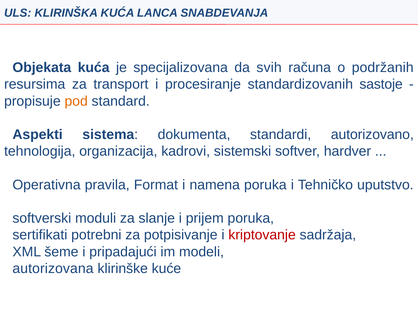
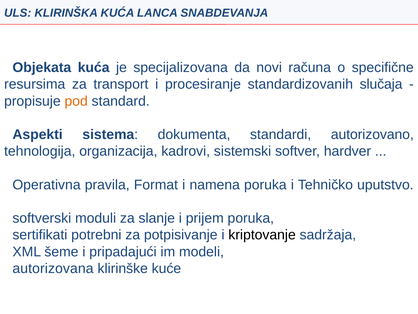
svih: svih -> novi (269, 67)
podržanih: podržanih -> specifične (383, 67)
sastoje: sastoje -> slučaja (381, 84)
kriptovanje colour: red -> black (262, 235)
